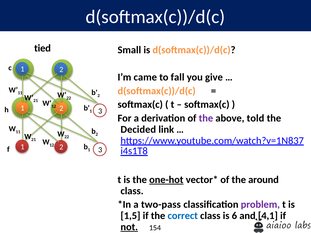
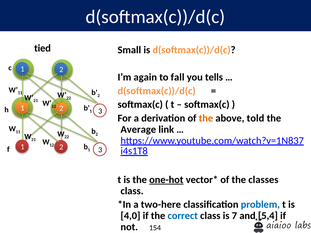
came: came -> again (145, 77)
give: give -> tells (214, 77)
the colour: purple -> orange (206, 118)
Decided: Decided -> Average (138, 130)
around: around -> classes (263, 180)
two-pass: two-pass -> two-here (161, 205)
problem colour: purple -> blue (260, 205)
1,5: 1,5 -> 4,0 (130, 216)
6: 6 -> 7 (234, 216)
4,1: 4,1 -> 5,4 (268, 216)
not underline: present -> none (129, 227)
